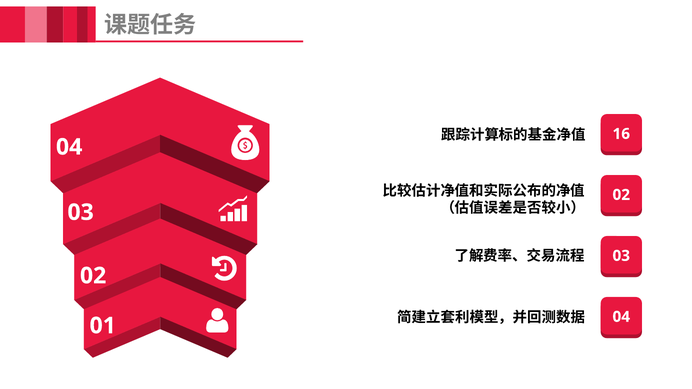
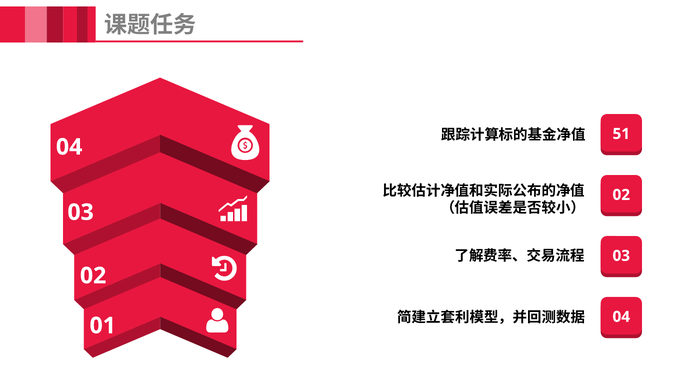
16: 16 -> 51 (621, 134)
